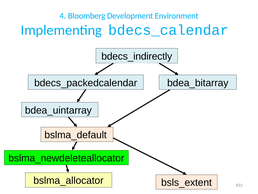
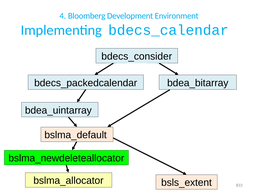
bdecs_indirectly: bdecs_indirectly -> bdecs_consider (137, 56)
